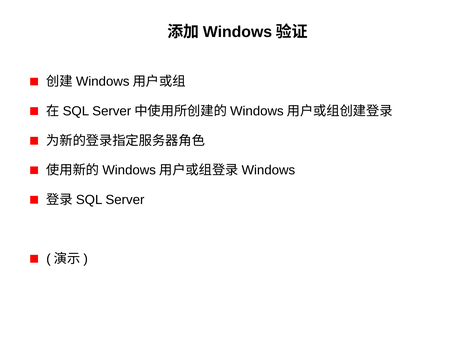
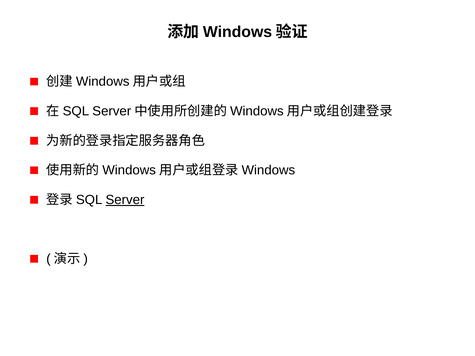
Server underline: none -> present (125, 200)
